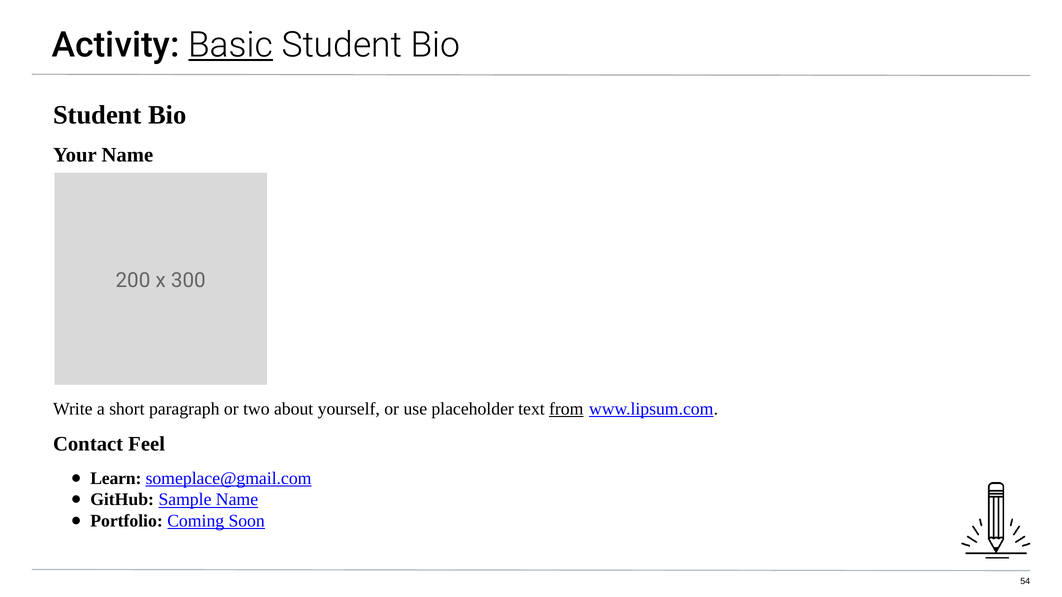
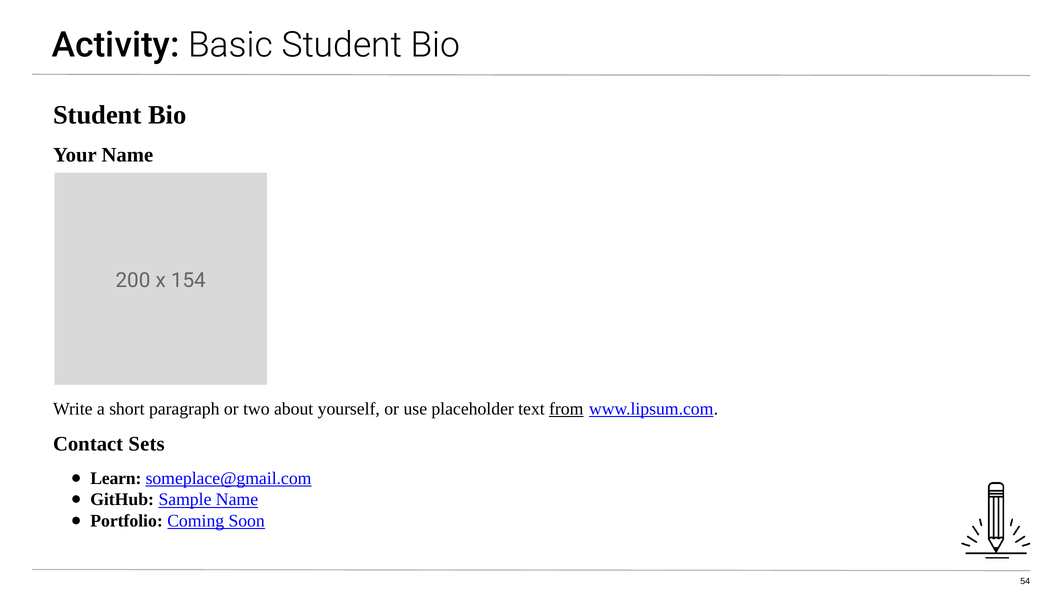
Basic underline: present -> none (231, 45)
300: 300 -> 154 (188, 280)
Feel: Feel -> Sets (147, 444)
